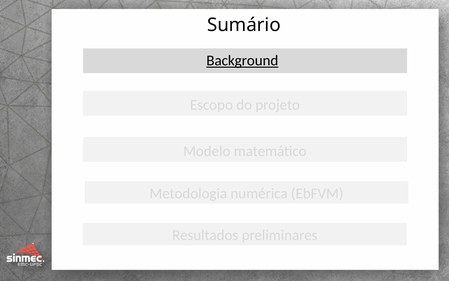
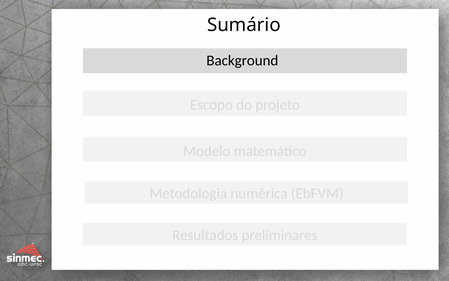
Background underline: present -> none (242, 61)
